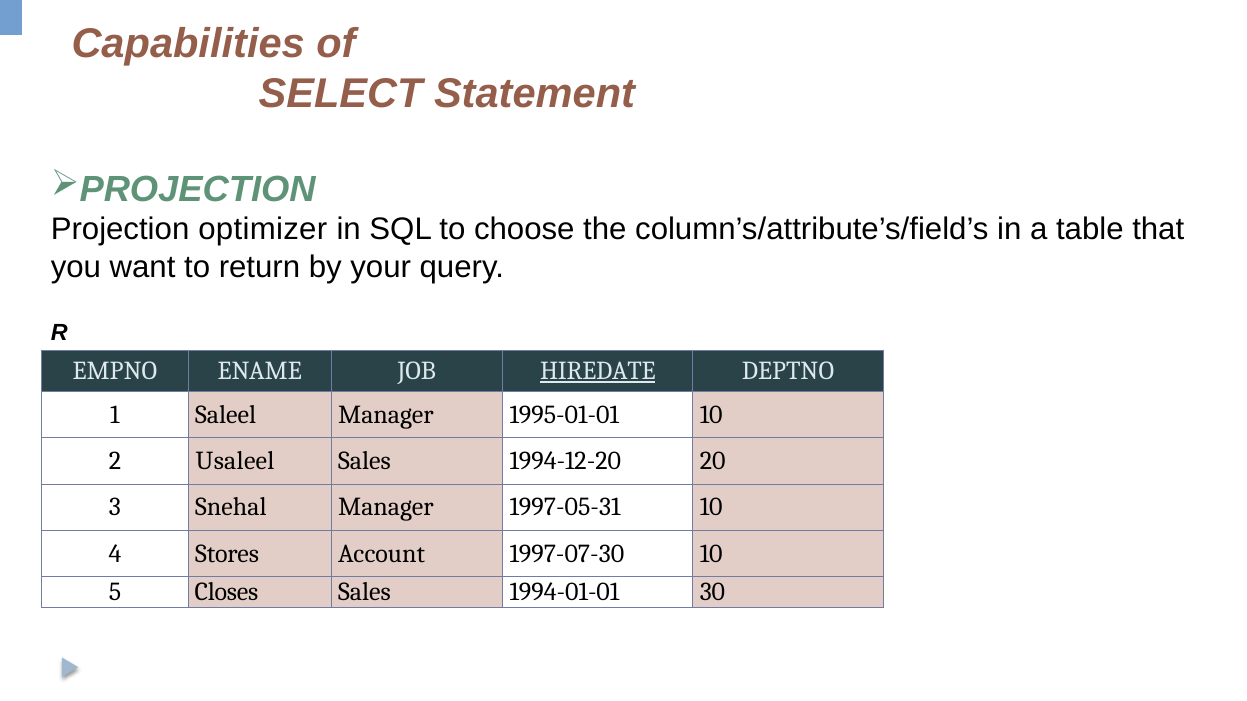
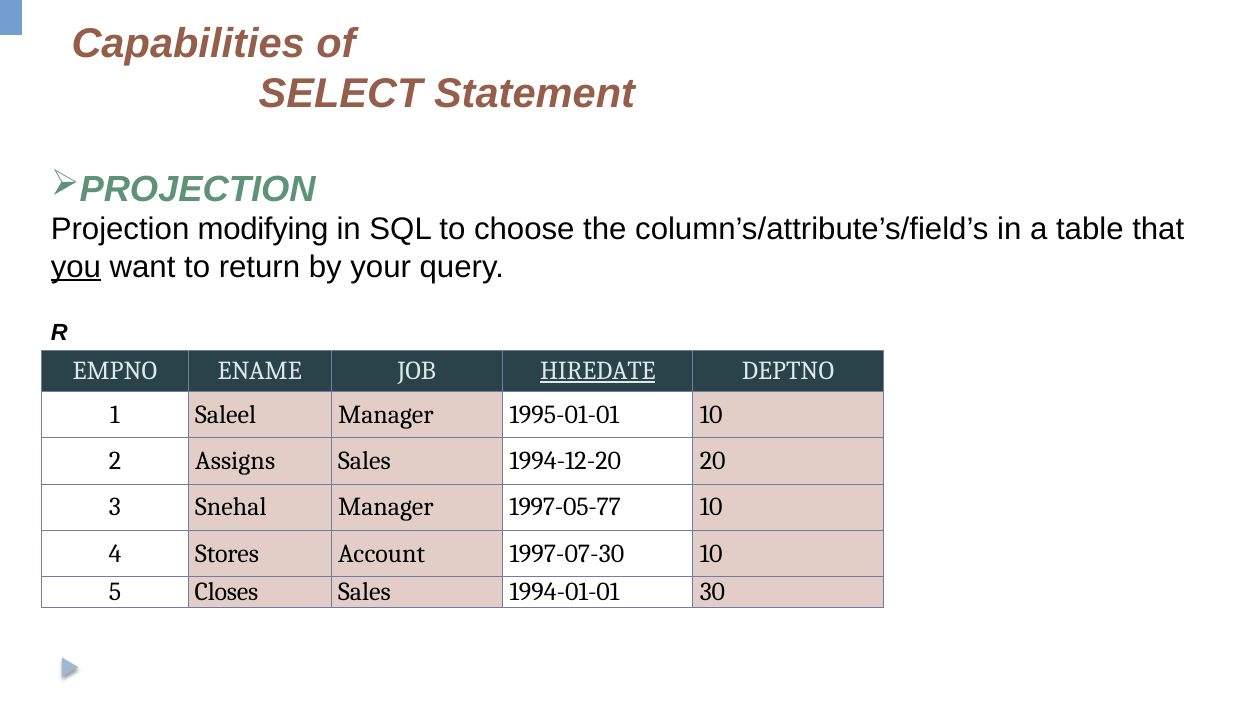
optimizer: optimizer -> modifying (263, 230)
you underline: none -> present (76, 267)
Usaleel: Usaleel -> Assigns (235, 461)
1997-05-31: 1997-05-31 -> 1997-05-77 (565, 507)
